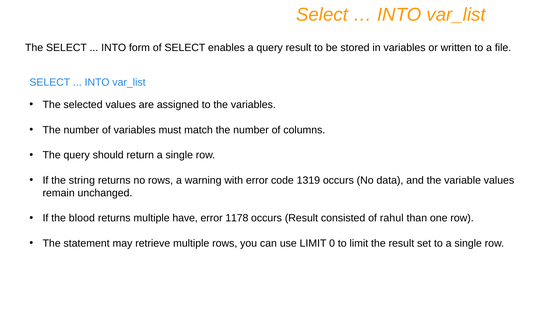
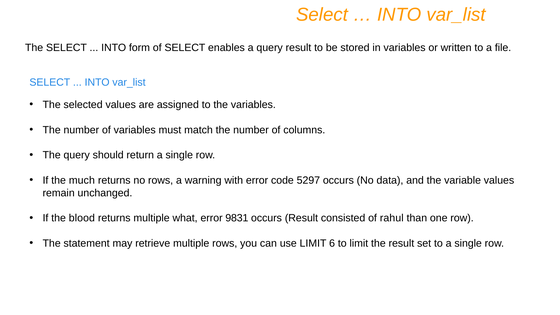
string: string -> much (82, 180)
1319: 1319 -> 5297 (308, 180)
have: have -> what (185, 218)
1178: 1178 -> 9831 (237, 218)
0: 0 -> 6 (332, 243)
